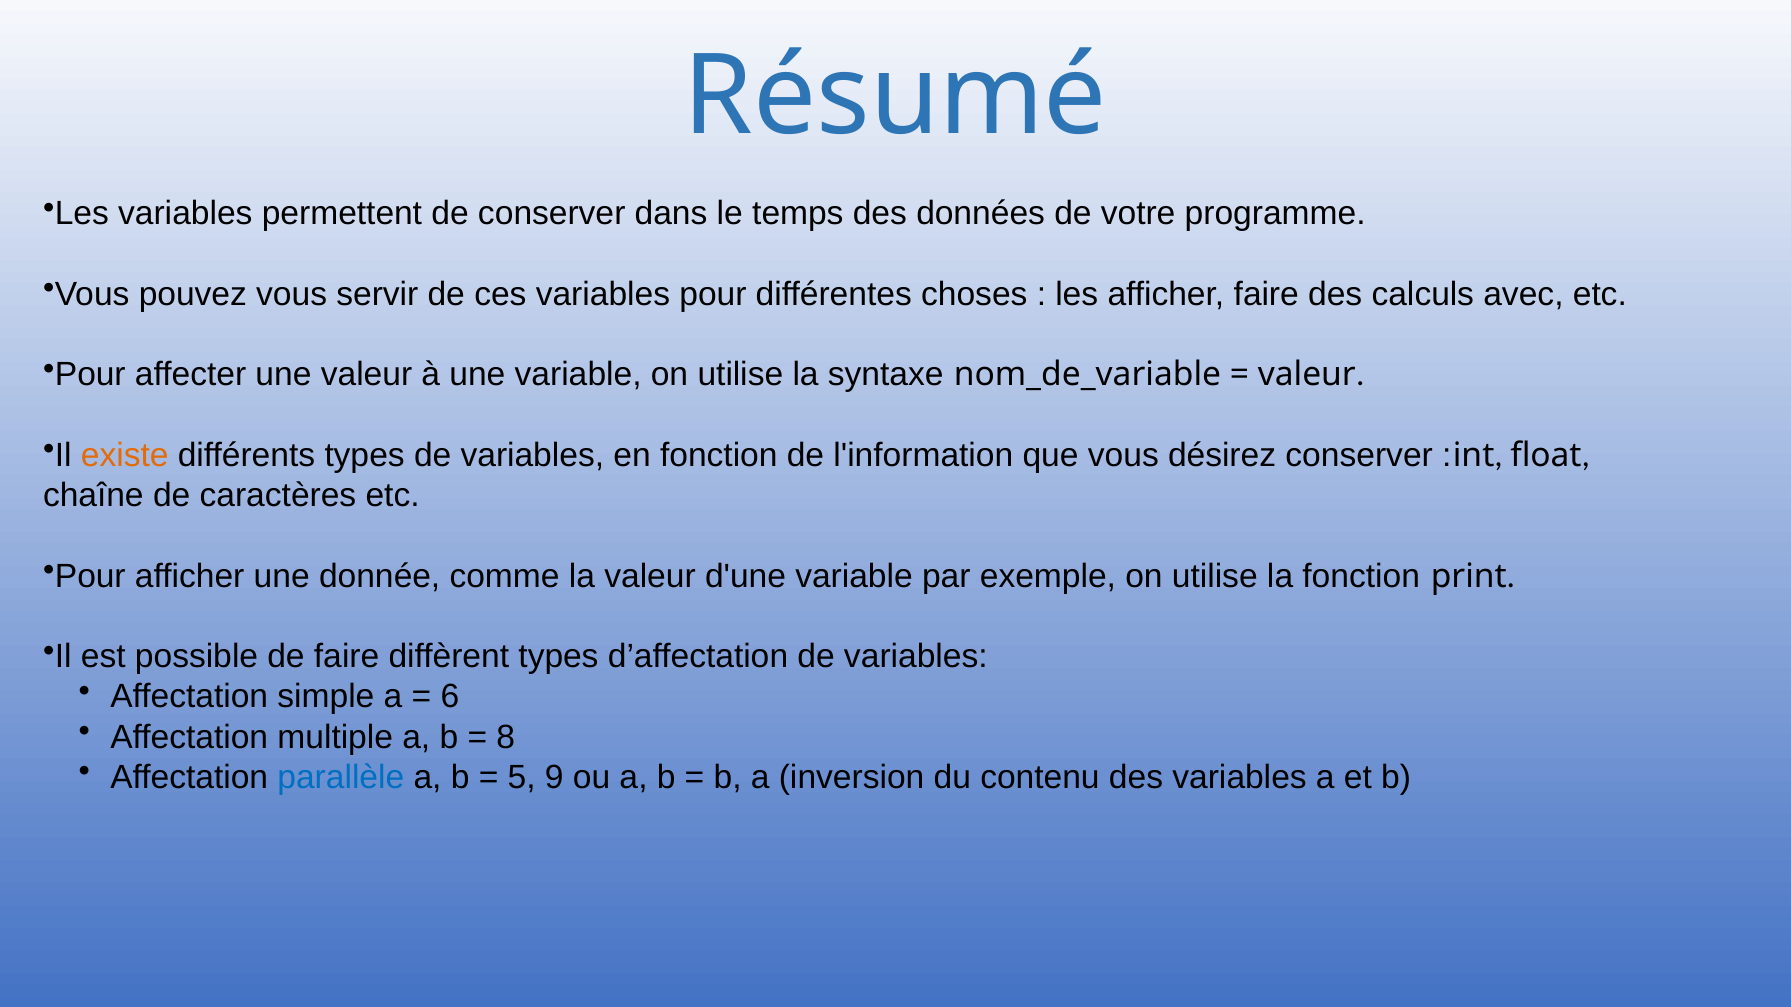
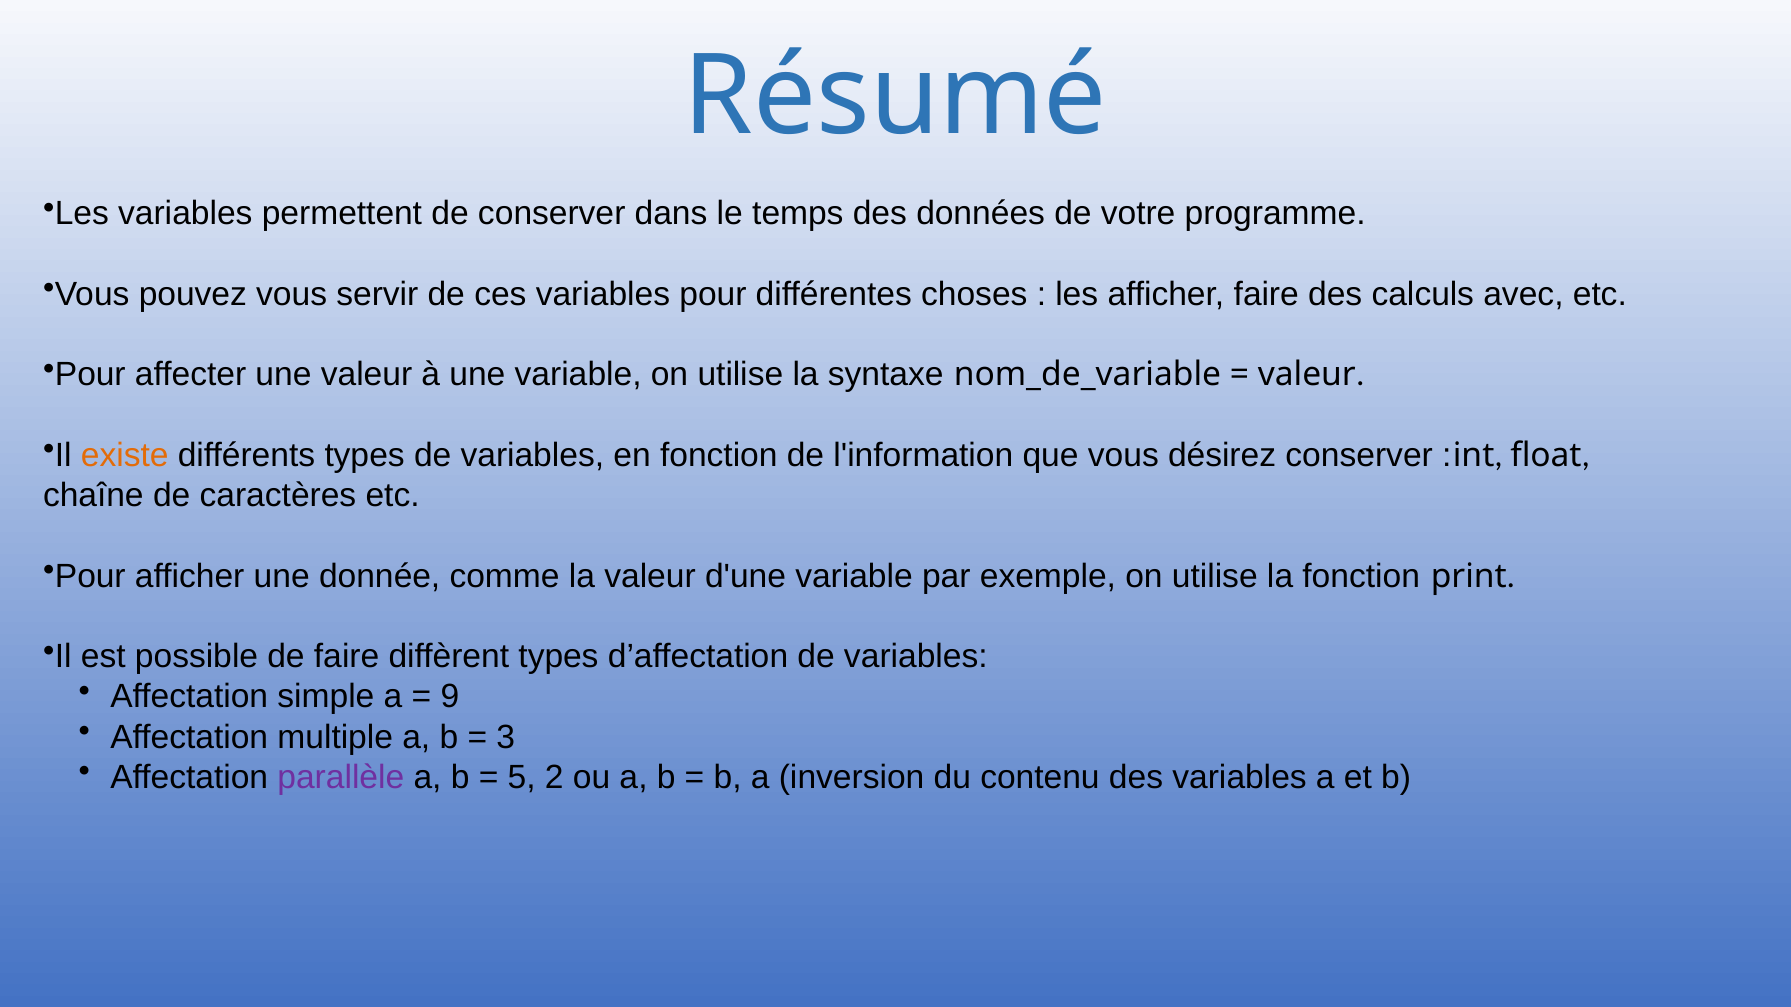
6: 6 -> 9 (450, 697)
8: 8 -> 3 (506, 737)
parallèle colour: blue -> purple (341, 778)
9: 9 -> 2 (554, 778)
